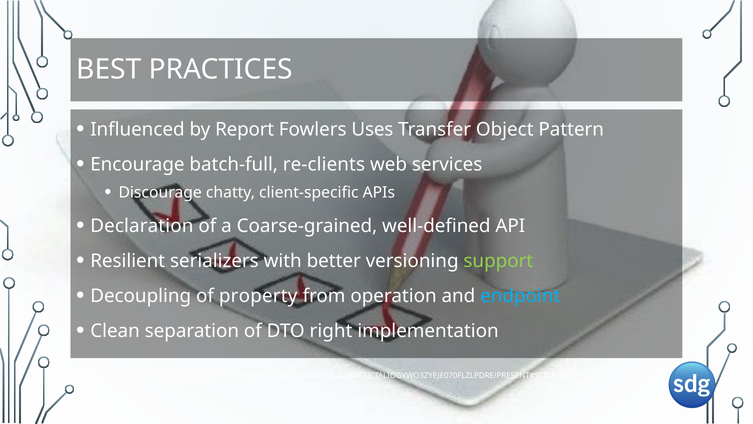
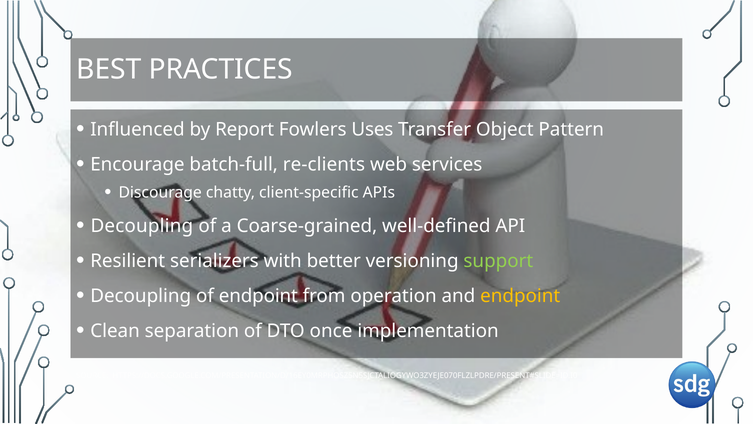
Declaration: Declaration -> Decoupling (142, 226)
of property: property -> endpoint (258, 296)
endpoint colour: light blue -> yellow (520, 296)
right: right -> once (331, 331)
